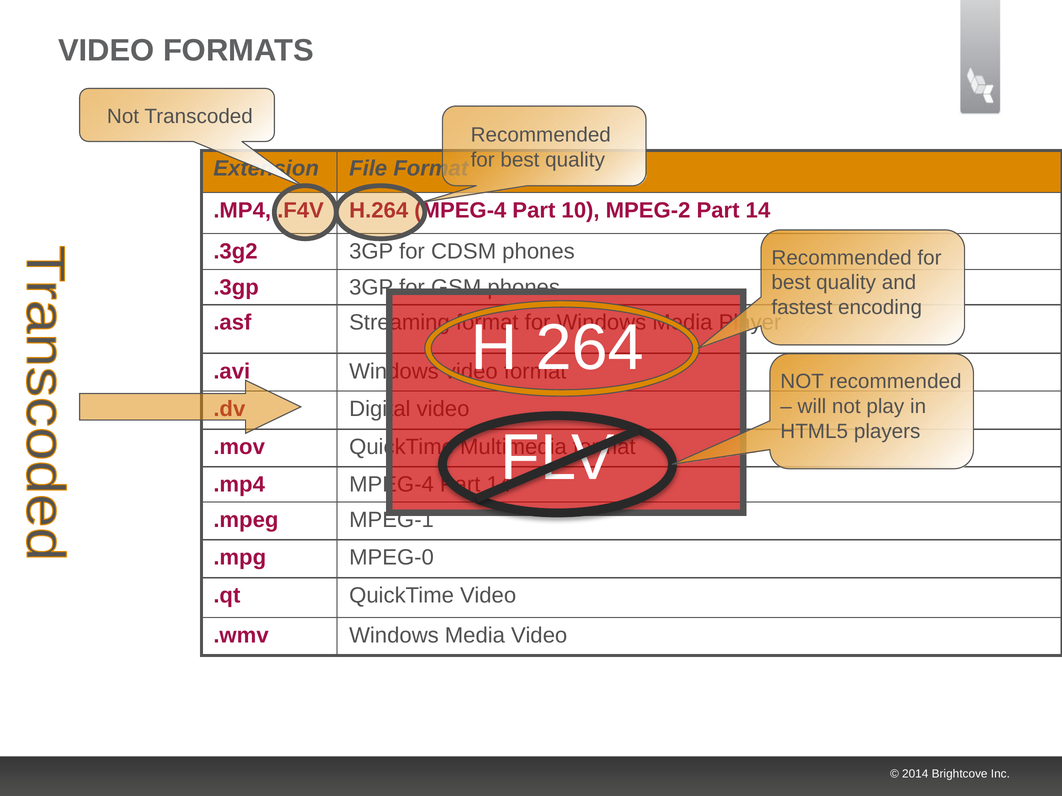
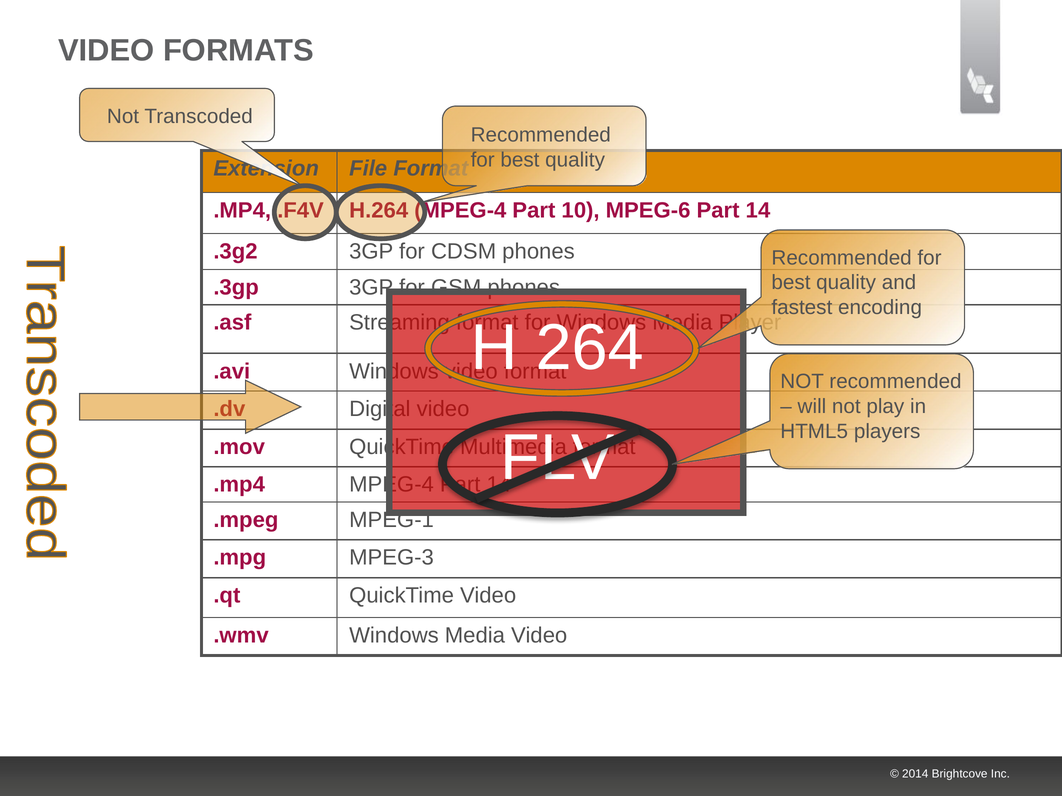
MPEG-2: MPEG-2 -> MPEG-6 (648, 211)
MPEG-0: MPEG-0 -> MPEG-3 (392, 558)
